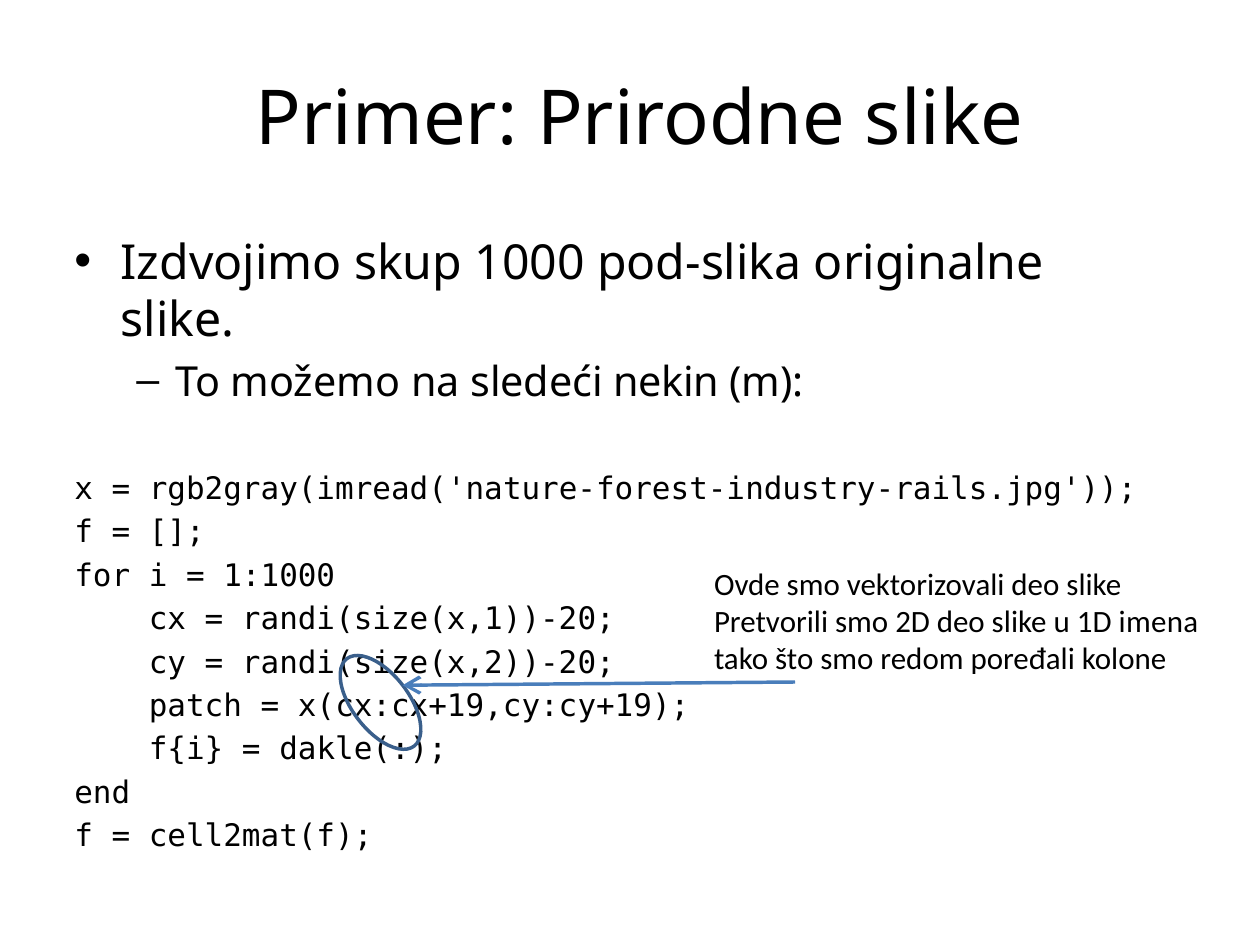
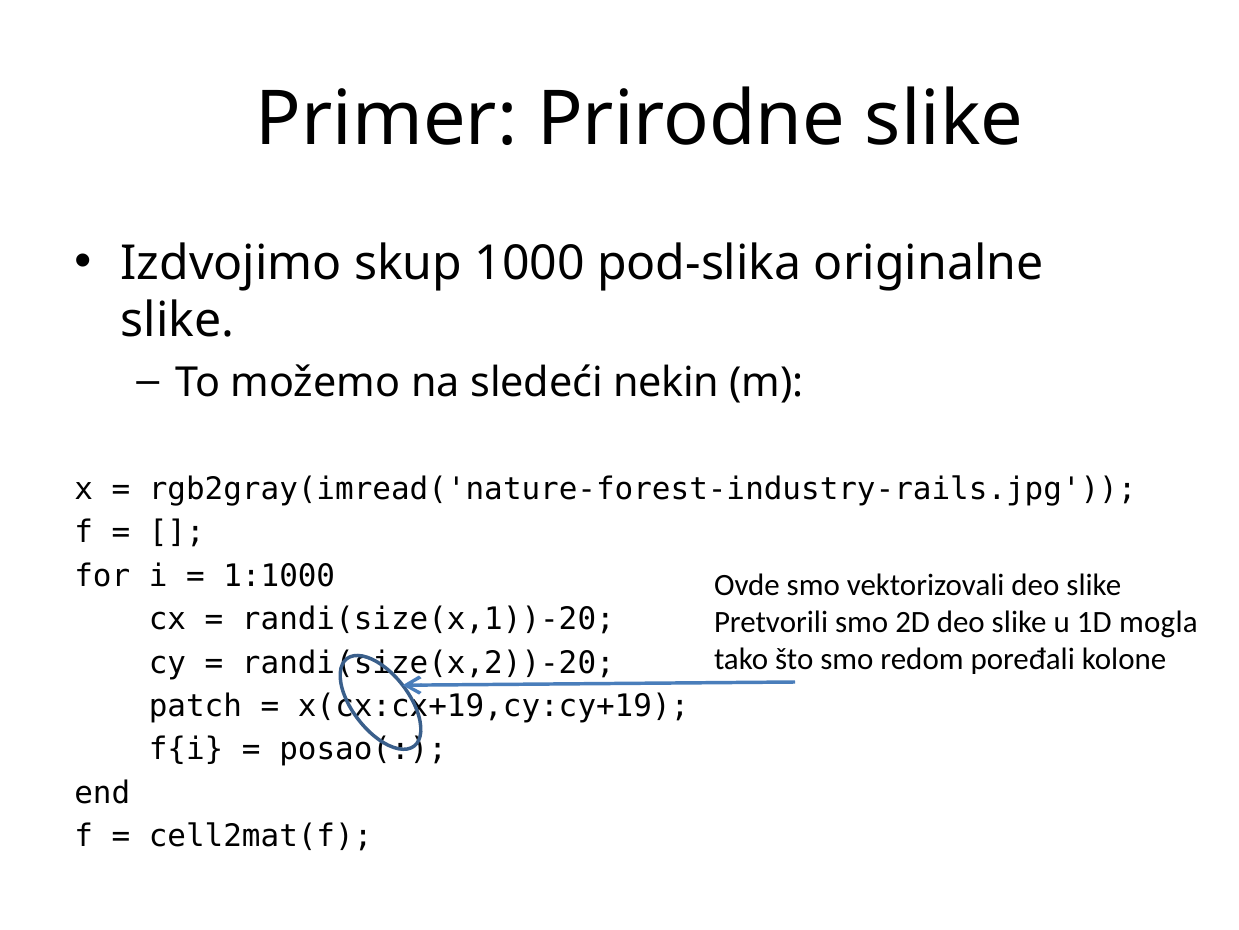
imena: imena -> mogla (1158, 622)
dakle(: dakle( -> posao( (363, 749)
